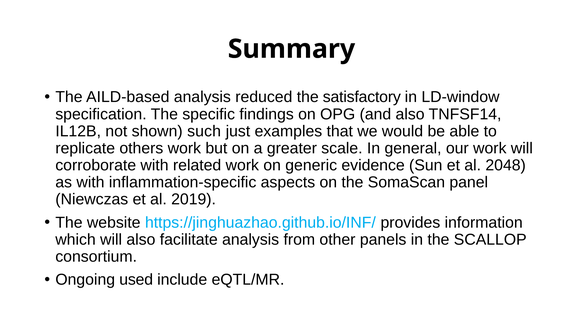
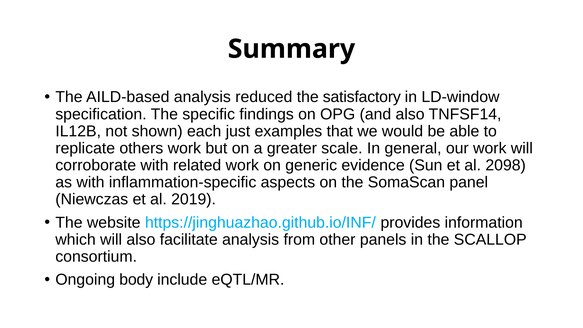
such: such -> each (204, 131)
2048: 2048 -> 2098 (506, 165)
used: used -> body (136, 280)
